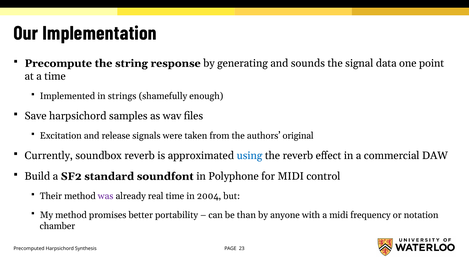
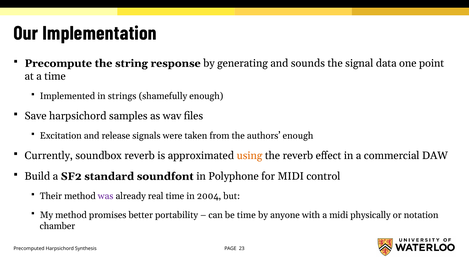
authors original: original -> enough (298, 136)
using colour: blue -> orange (249, 156)
be than: than -> time (246, 215)
frequency: frequency -> physically (370, 215)
